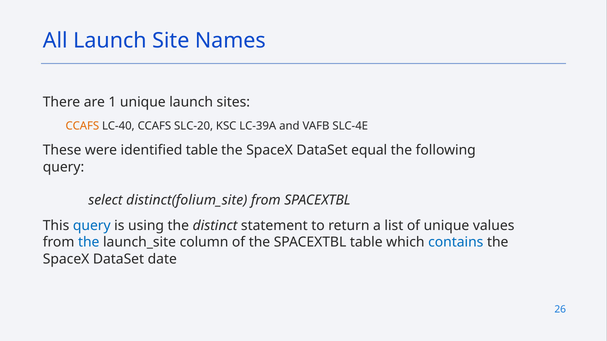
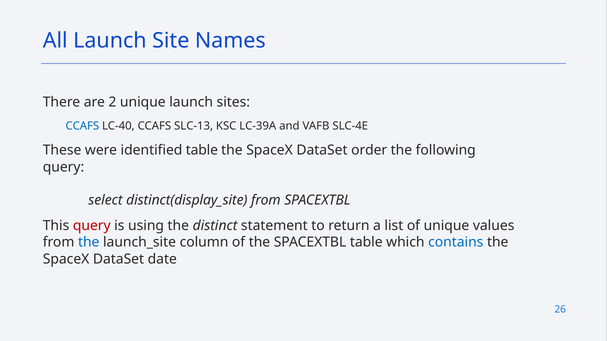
1: 1 -> 2 (112, 102)
CCAFS colour: orange -> blue (82, 126)
SLC-20: SLC-20 -> SLC-13 (194, 126)
equal: equal -> order (369, 150)
distinct(folium_site: distinct(folium_site -> distinct(display_site (187, 200)
query colour: blue -> red (92, 226)
